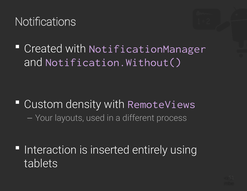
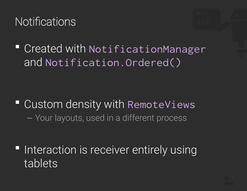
Notification.Without(: Notification.Without( -> Notification.Ordered( (113, 62)
inserted: inserted -> receiver (110, 150)
